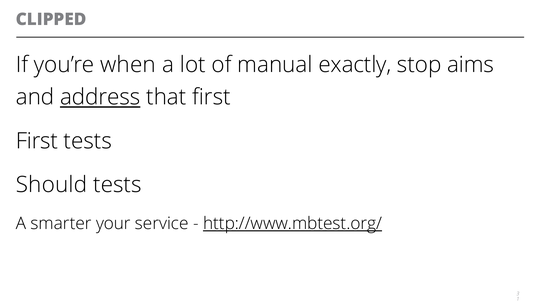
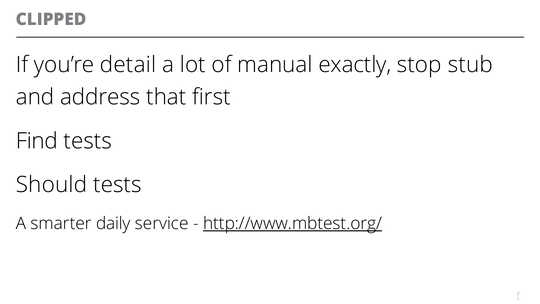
when: when -> detail (128, 65)
aims: aims -> stub (470, 65)
address underline: present -> none (100, 97)
First: First -> Find (37, 141)
your: your -> daily (113, 224)
